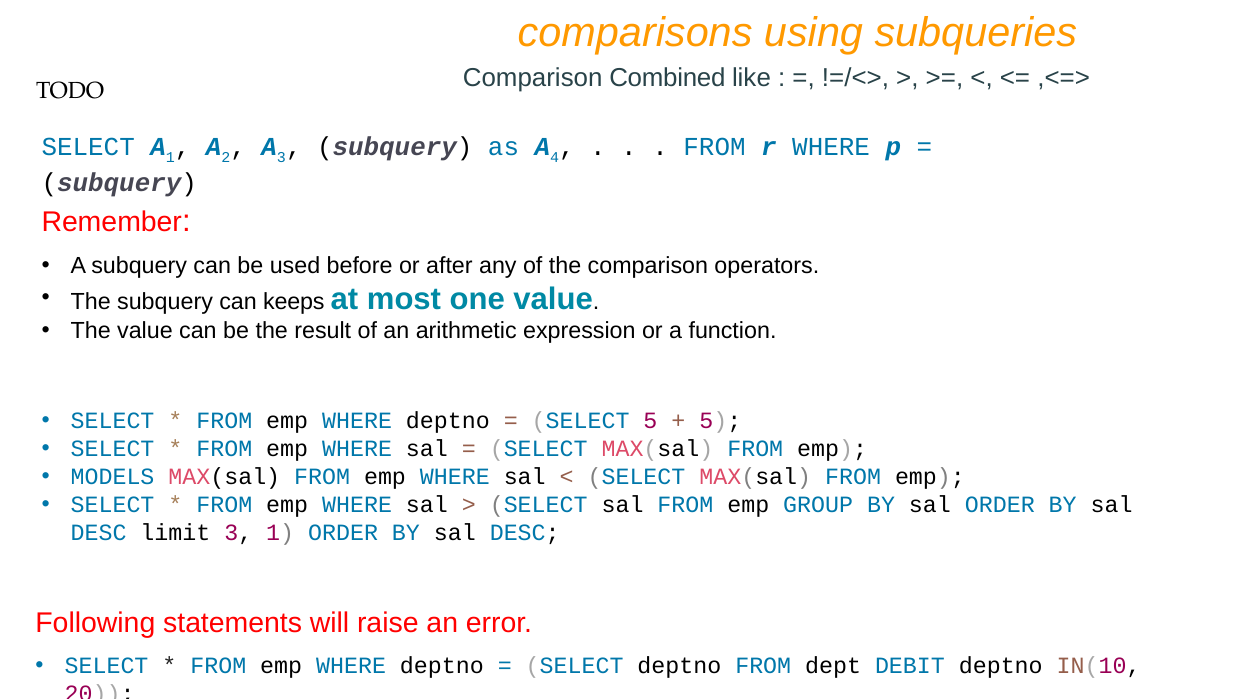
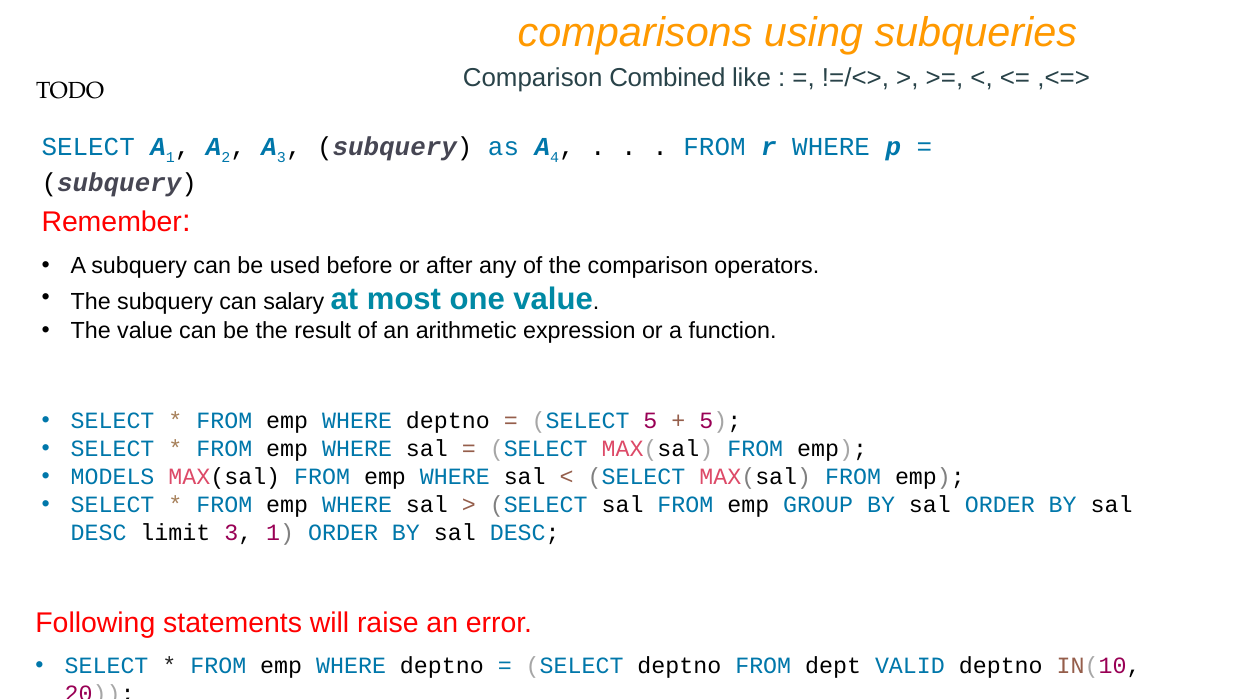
keeps: keeps -> salary (294, 301)
DEBIT: DEBIT -> VALID (910, 666)
